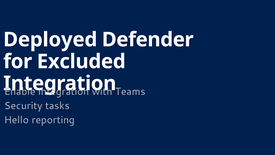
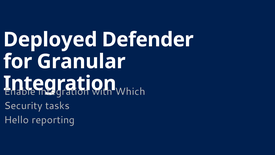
Excluded: Excluded -> Granular (81, 61)
Teams: Teams -> Which (130, 91)
